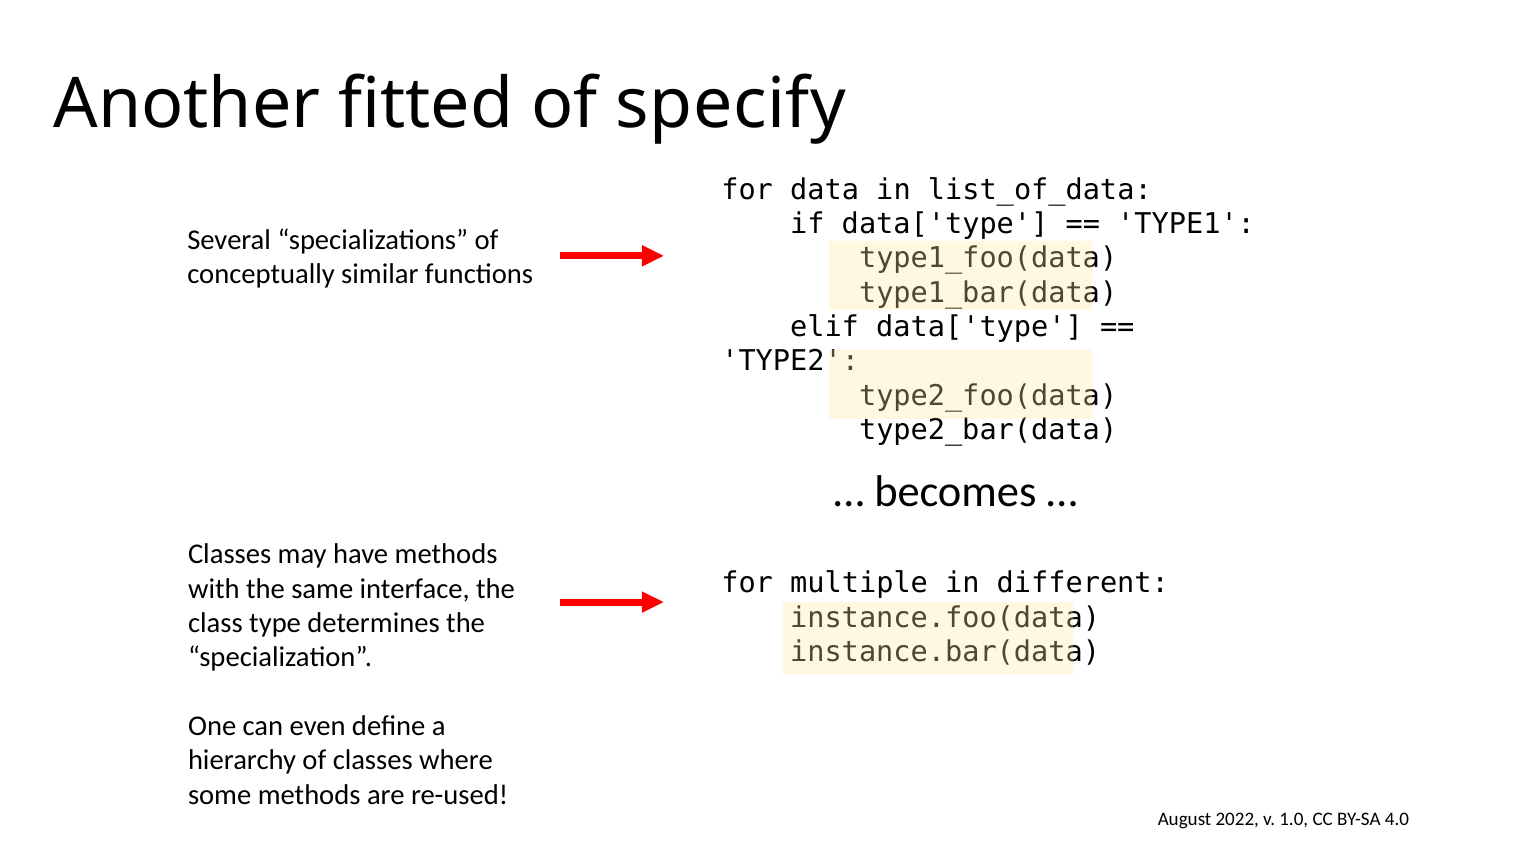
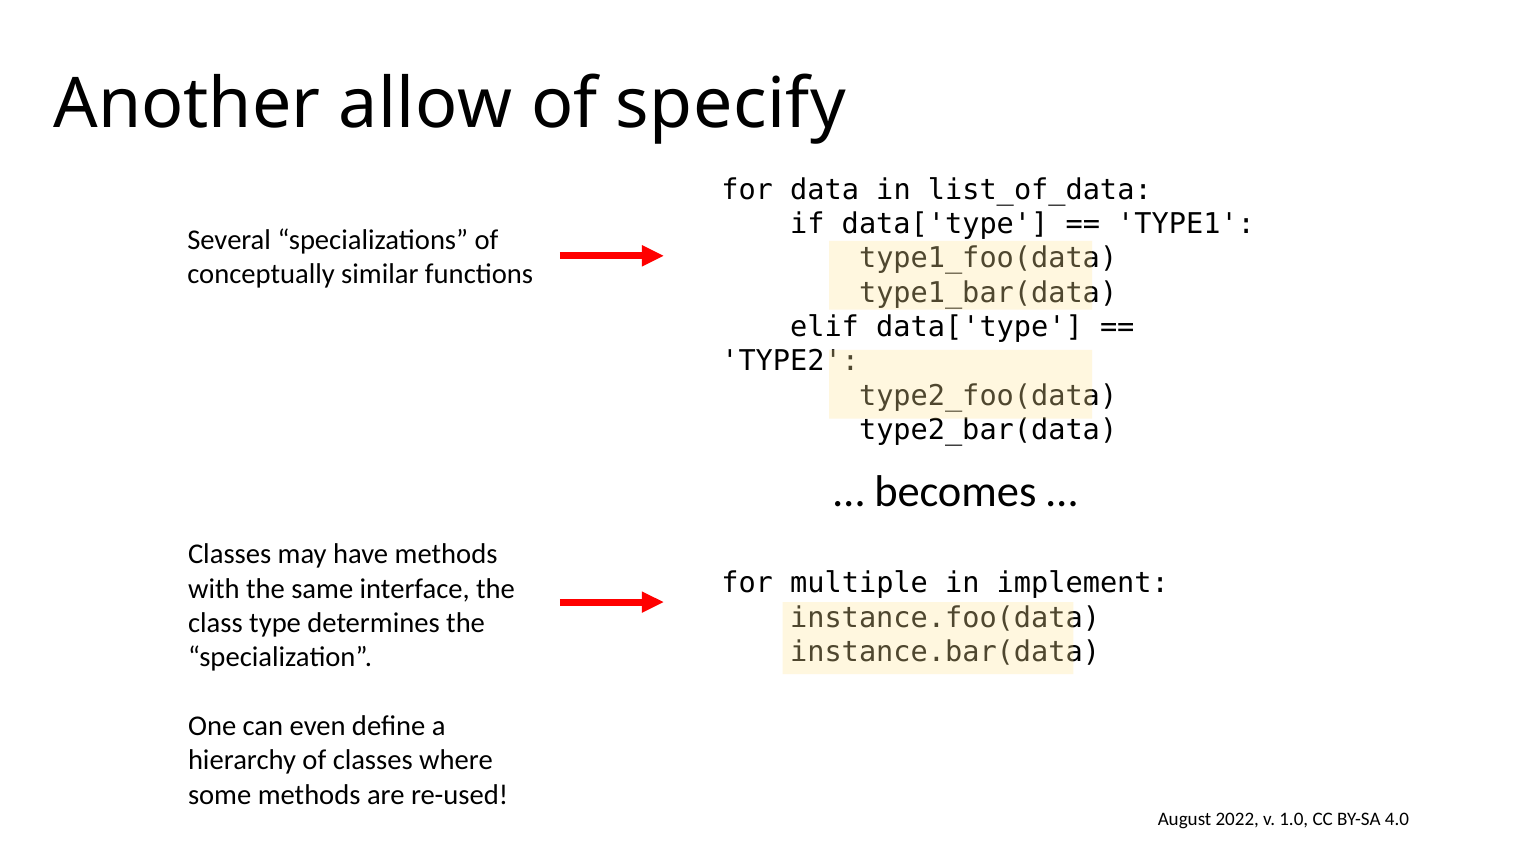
fitted: fitted -> allow (426, 105)
different: different -> implement (1083, 584)
